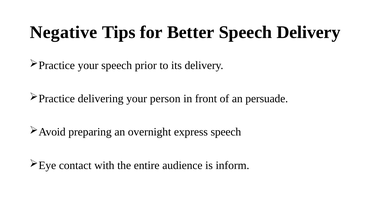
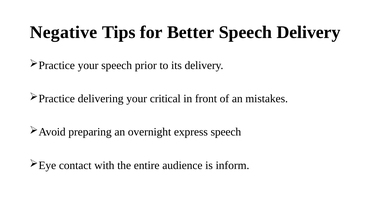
person: person -> critical (165, 99)
persuade: persuade -> mistakes (267, 99)
